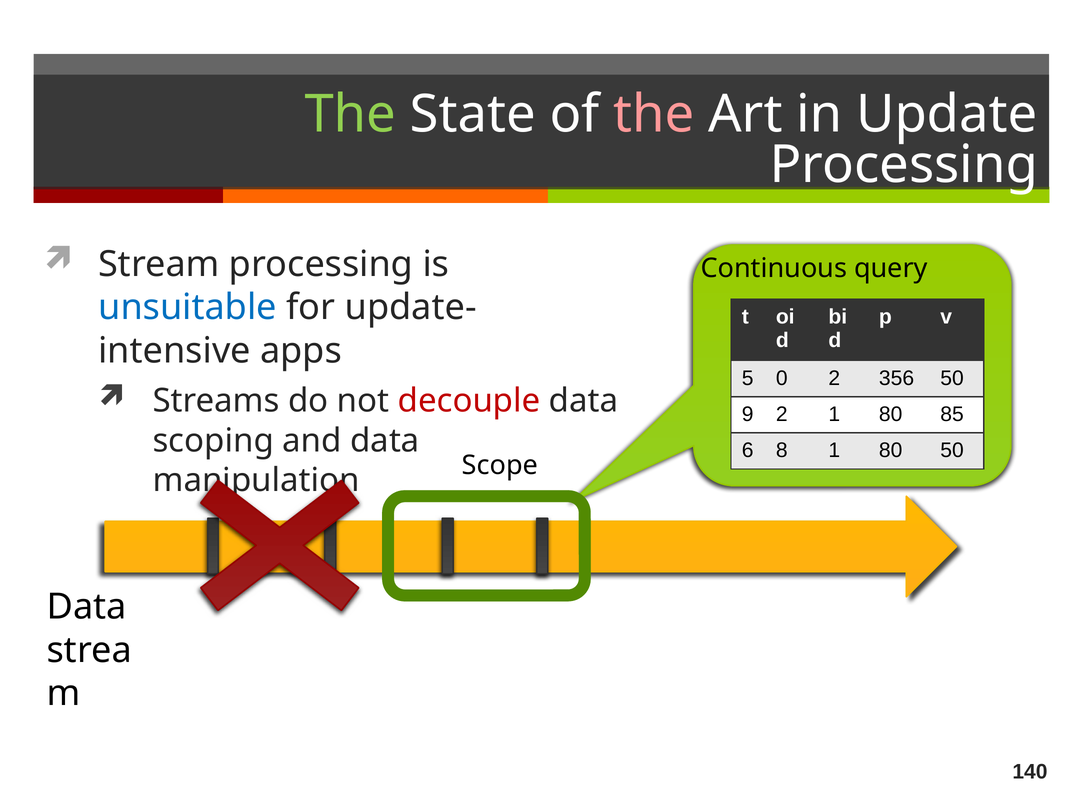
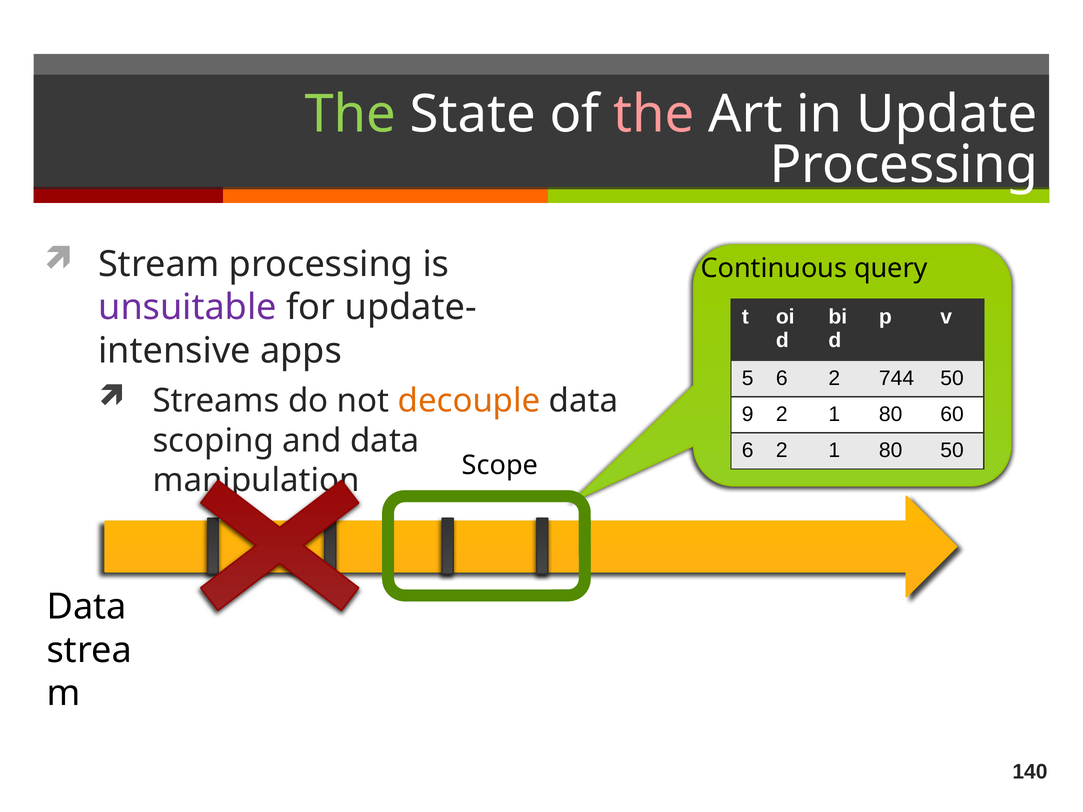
unsuitable colour: blue -> purple (188, 308)
5 0: 0 -> 6 (782, 378)
356: 356 -> 744 (897, 378)
decouple colour: red -> orange (469, 401)
85: 85 -> 60 (952, 414)
8: 8 -> 2 (782, 451)
